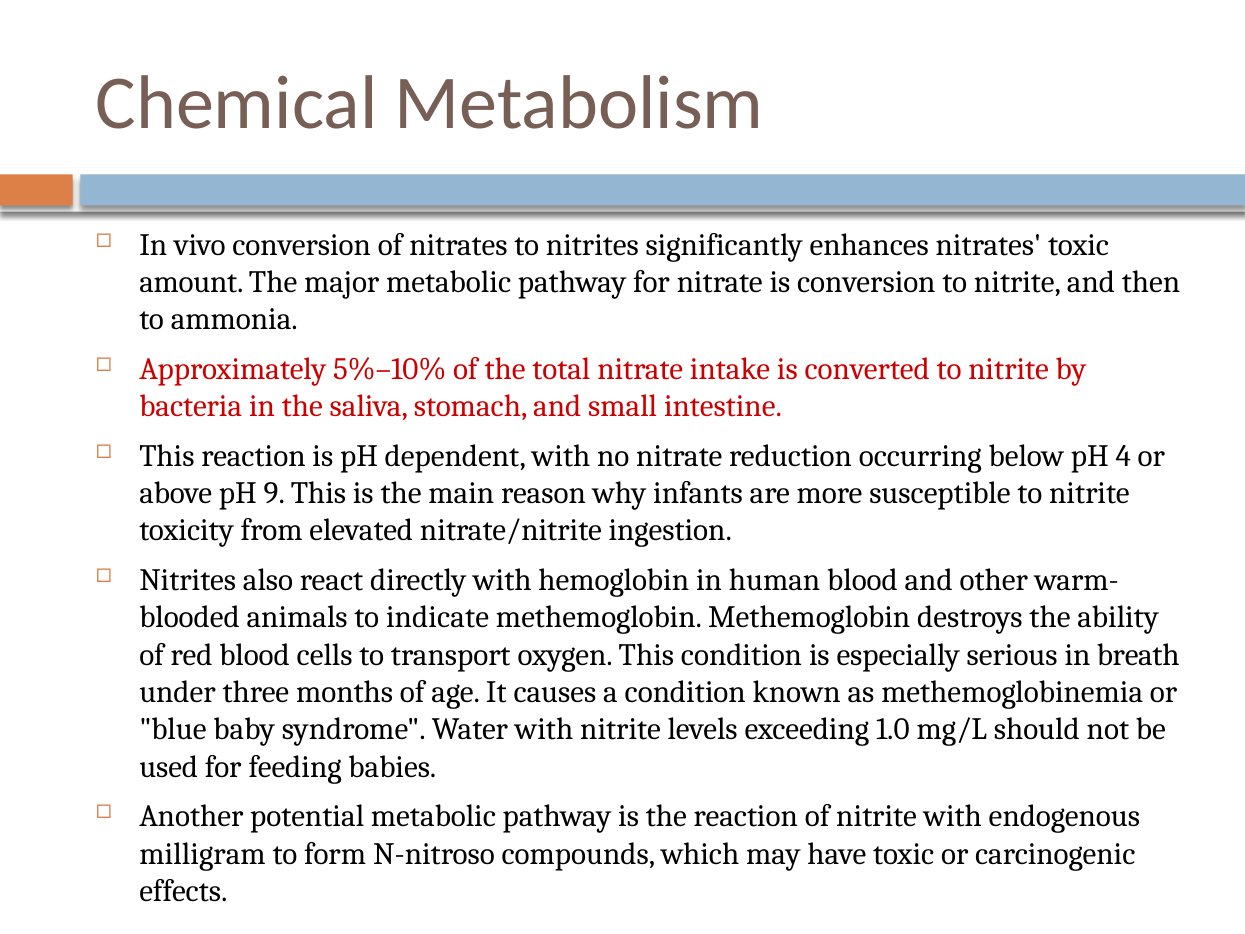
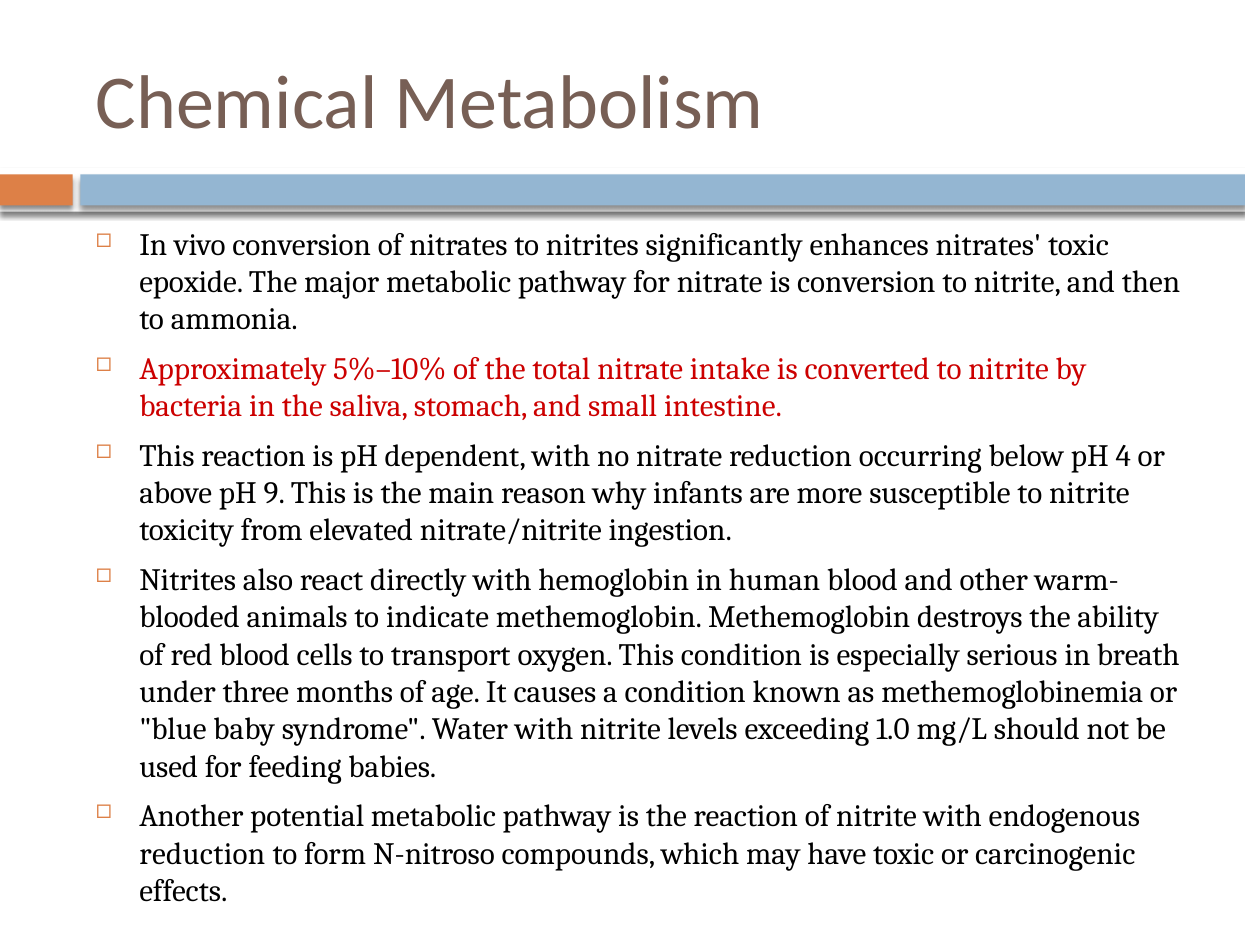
amount: amount -> epoxide (191, 282)
milligram: milligram -> reduction (202, 854)
